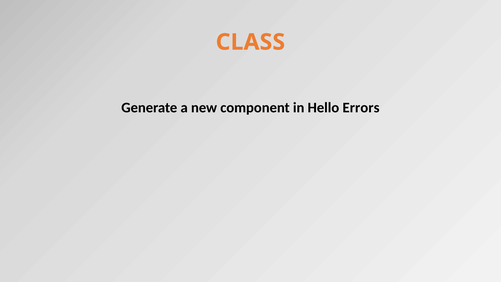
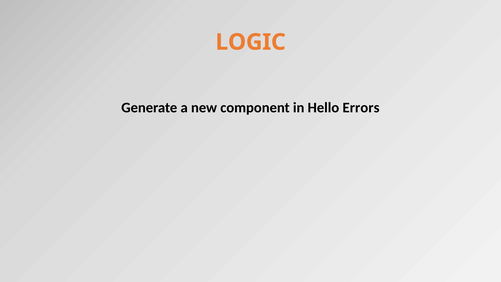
CLASS: CLASS -> LOGIC (251, 42)
